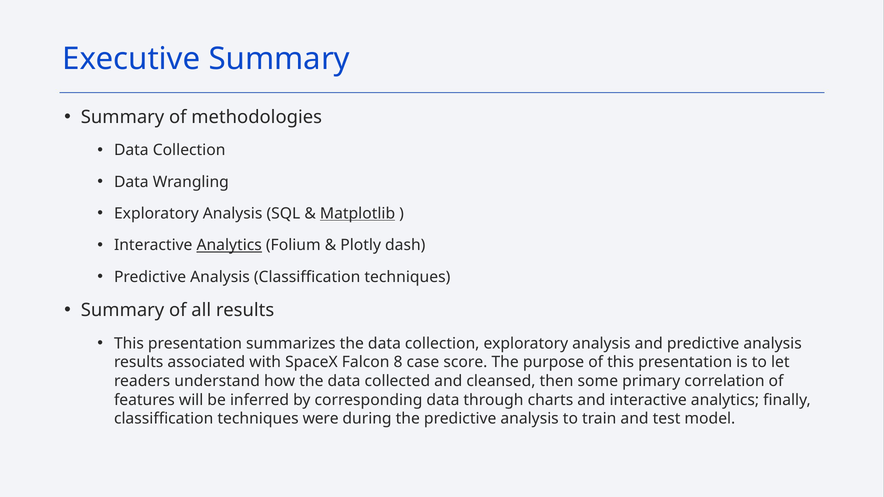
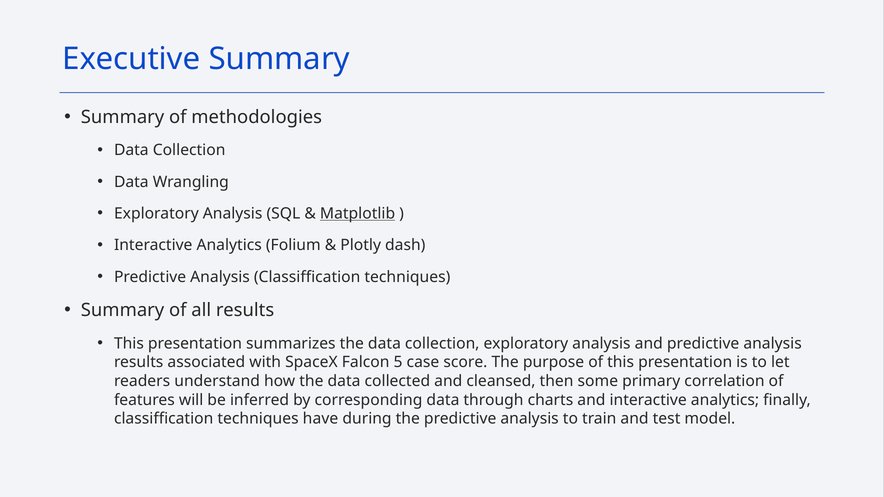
Analytics underline: present -> none (229, 245)
8: 8 -> 5 (398, 363)
were: were -> have (321, 419)
